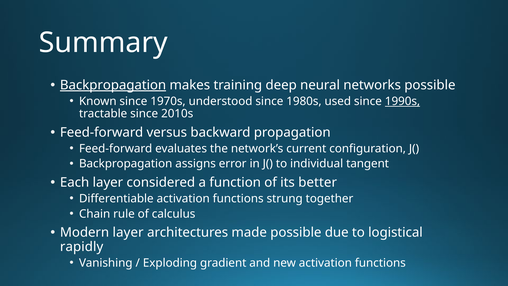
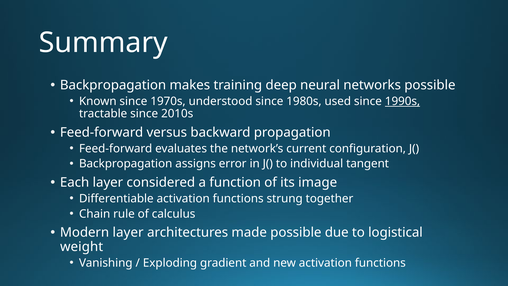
Backpropagation underline: present -> none (113, 85)
better: better -> image (318, 182)
rapidly: rapidly -> weight (82, 247)
